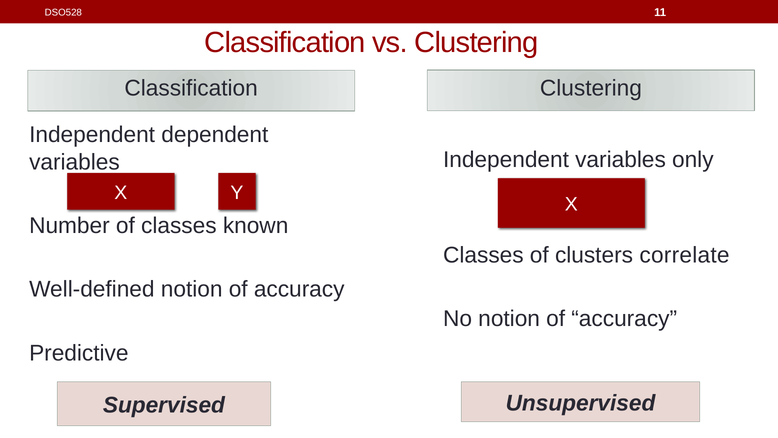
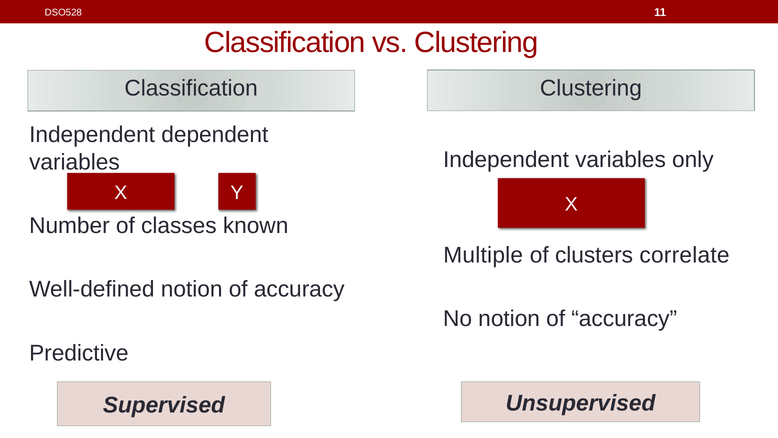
Classes: Classes -> Multiple (483, 255)
